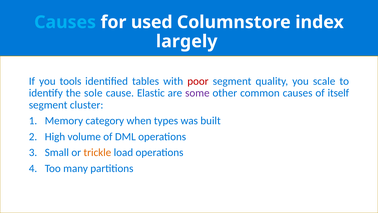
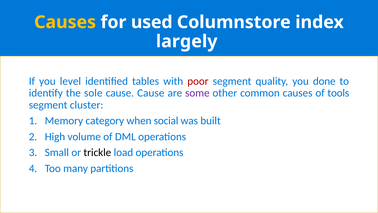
Causes colour: light blue -> yellow (65, 22)
tools: tools -> level (70, 81)
scale: scale -> done (324, 81)
cause Elastic: Elastic -> Cause (151, 93)
itself: itself -> tools (338, 93)
types: types -> social (166, 121)
trickle colour: orange -> black (97, 152)
